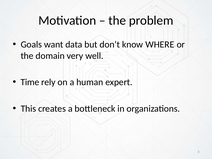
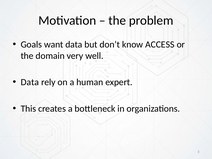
WHERE: WHERE -> ACCESS (160, 44)
Time: Time -> Data (30, 82)
